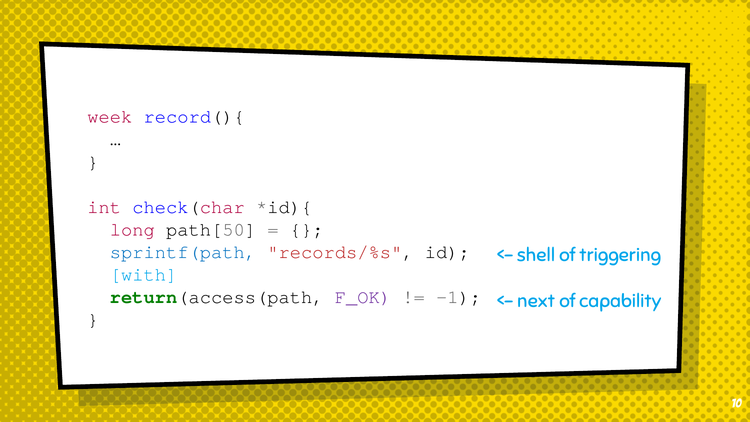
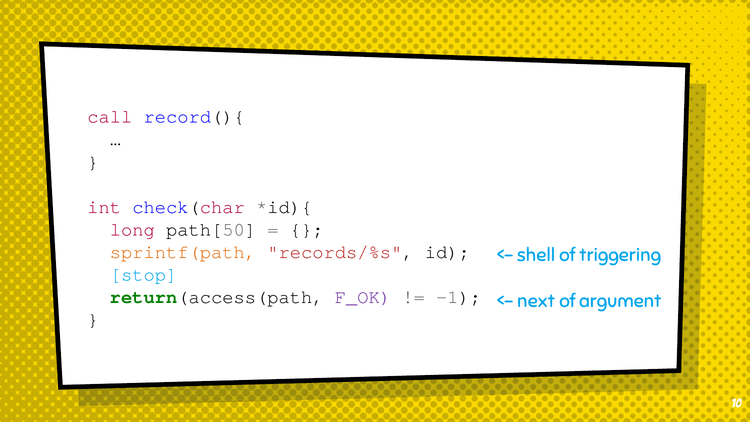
week: week -> call (110, 117)
sprintf(path colour: blue -> orange (183, 252)
with: with -> stop (144, 274)
capability: capability -> argument (620, 301)
